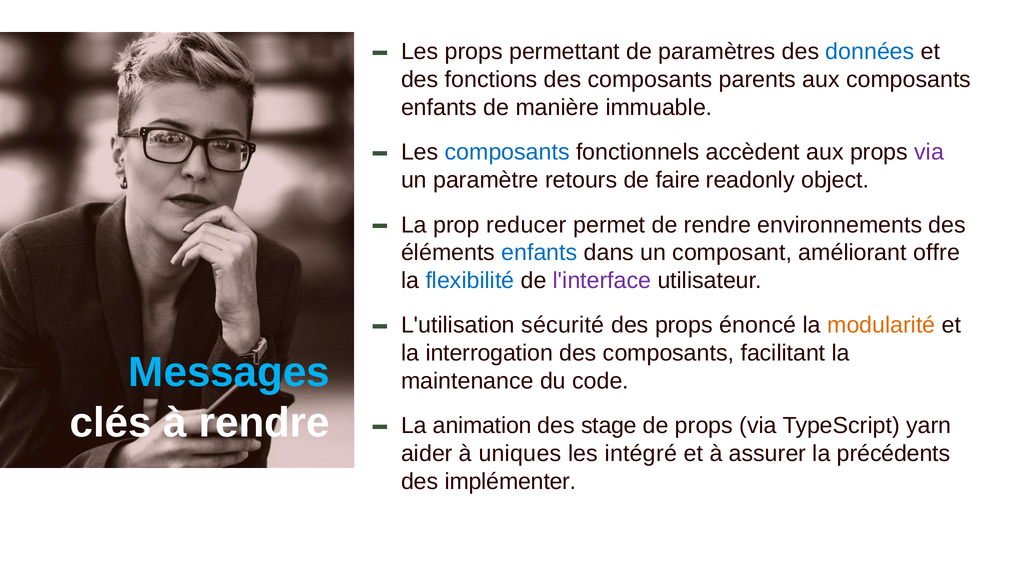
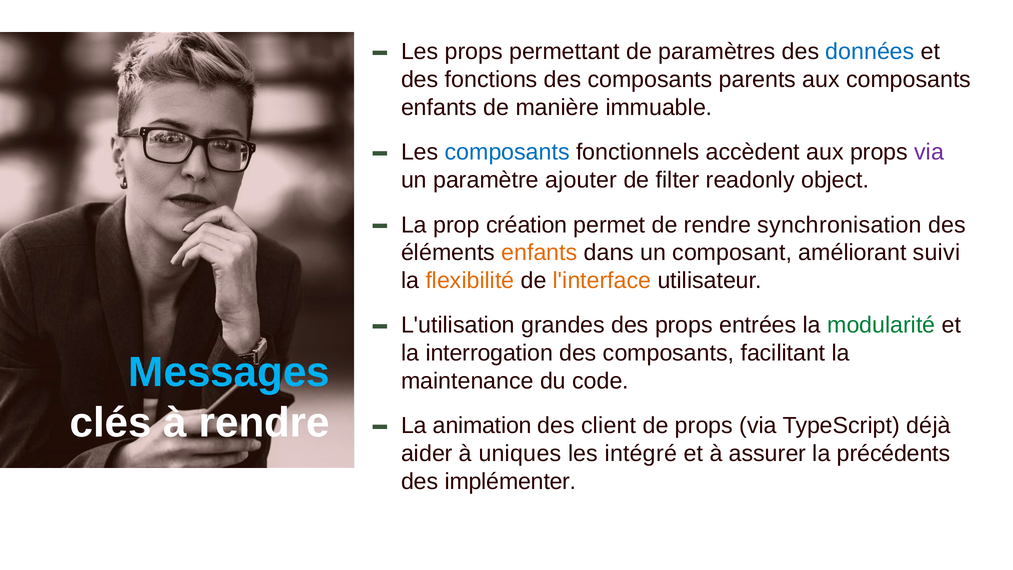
retours: retours -> ajouter (581, 180)
faire: faire -> filter (678, 180)
reducer: reducer -> création (527, 225)
environnements: environnements -> synchronisation (840, 225)
enfants colour: blue -> orange (539, 253)
offre: offre -> suivi (937, 253)
flexibilité colour: blue -> orange (470, 280)
l'interface colour: purple -> orange (602, 280)
sécurité: sécurité -> grandes (563, 325)
énoncé: énoncé -> entrées (758, 325)
modularité colour: orange -> green (881, 325)
stage: stage -> client (609, 426)
yarn: yarn -> déjà (929, 426)
